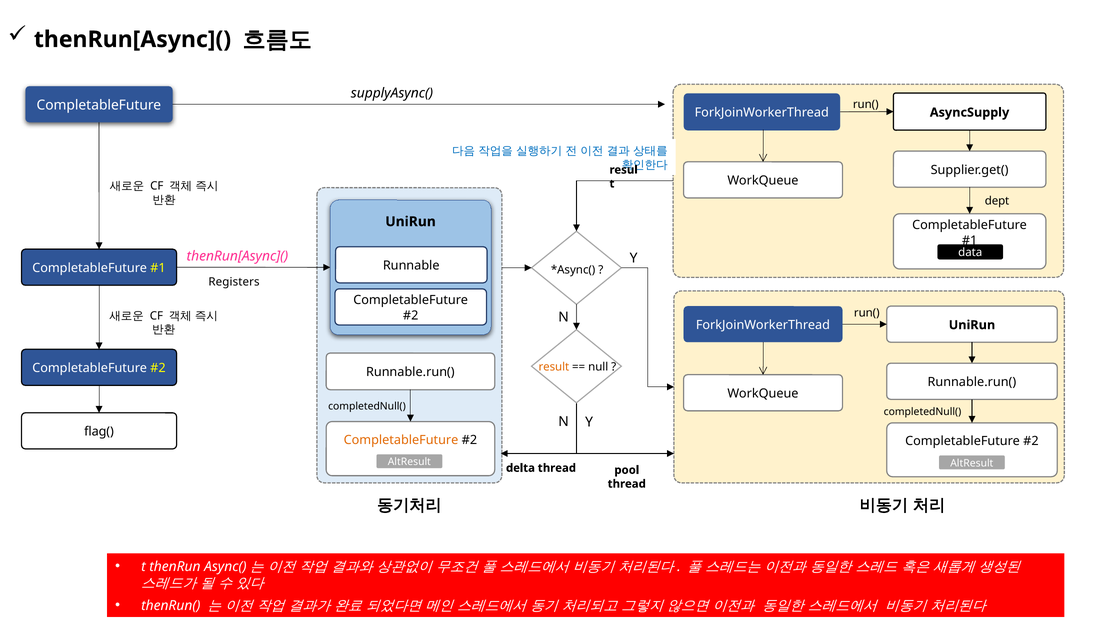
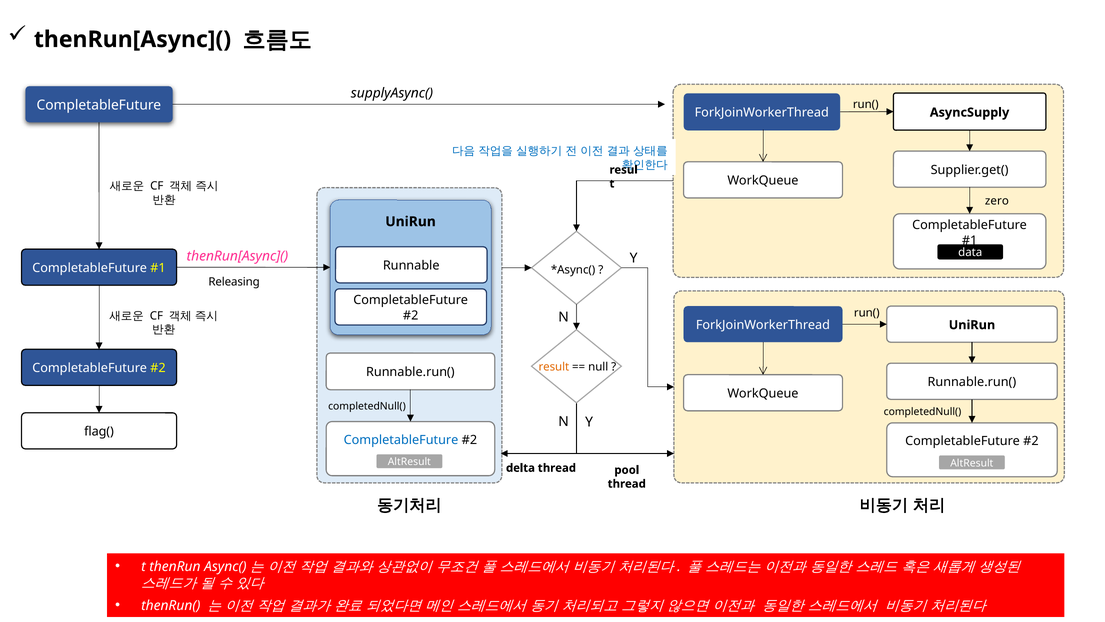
dept: dept -> zero (997, 201)
Registers: Registers -> Releasing (234, 282)
CompletableFuture colour: orange -> blue (401, 440)
